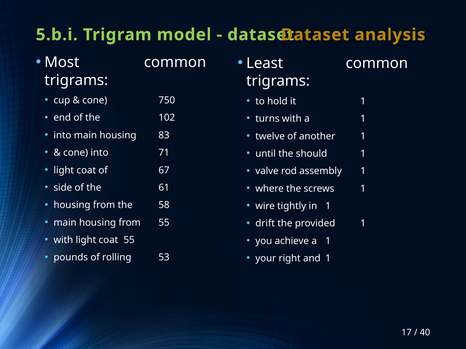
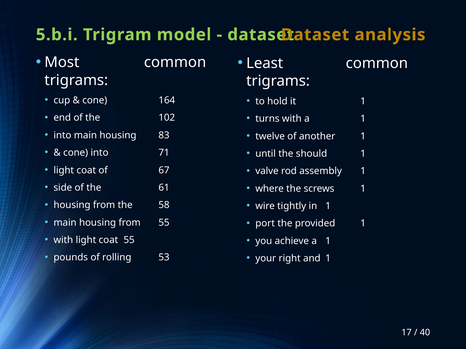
750: 750 -> 164 (167, 100)
drift: drift -> port (265, 224)
